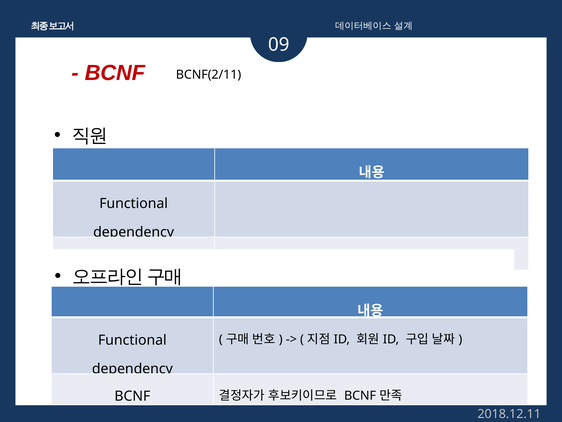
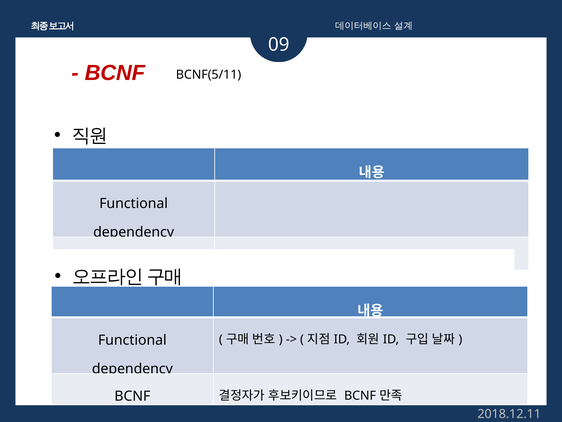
BCNF(2/11: BCNF(2/11 -> BCNF(5/11 (209, 75)
